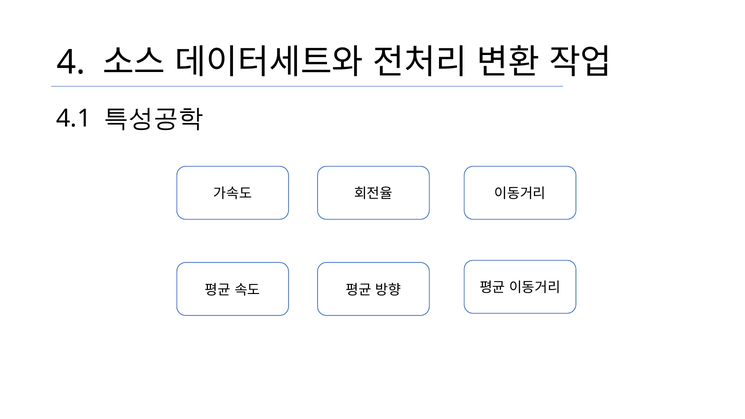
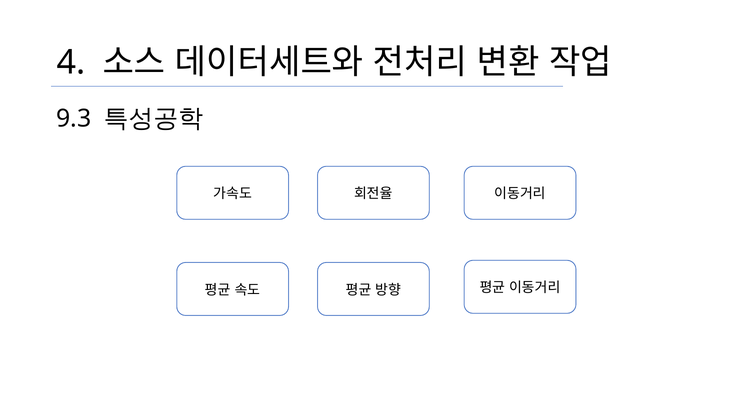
4.1: 4.1 -> 9.3 (74, 118)
